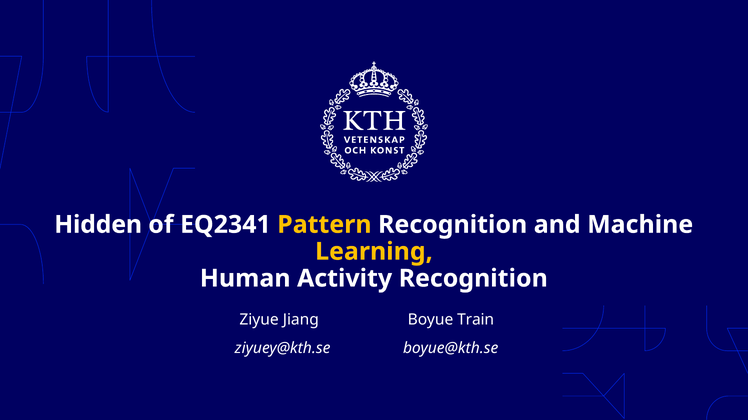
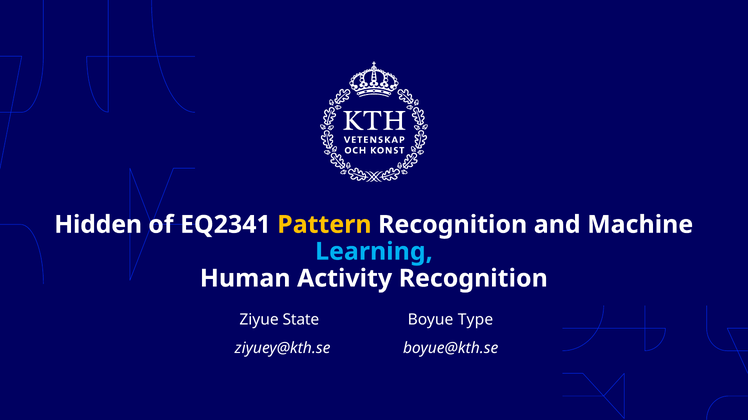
Learning colour: yellow -> light blue (374, 252)
Jiang: Jiang -> State (301, 320)
Train: Train -> Type (476, 320)
